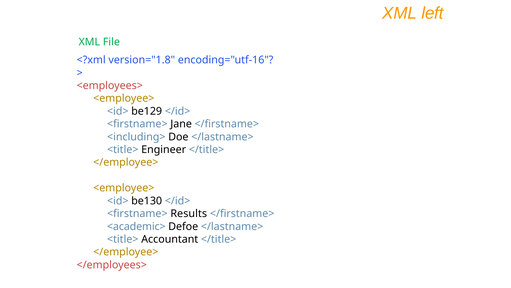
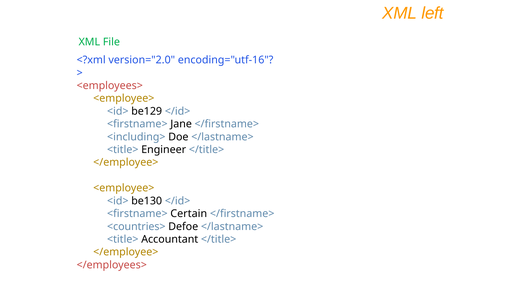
version="1.8: version="1.8 -> version="2.0 (142, 60)
Results: Results -> Certain (189, 213)
<academic>: <academic> -> <countries> (136, 226)
